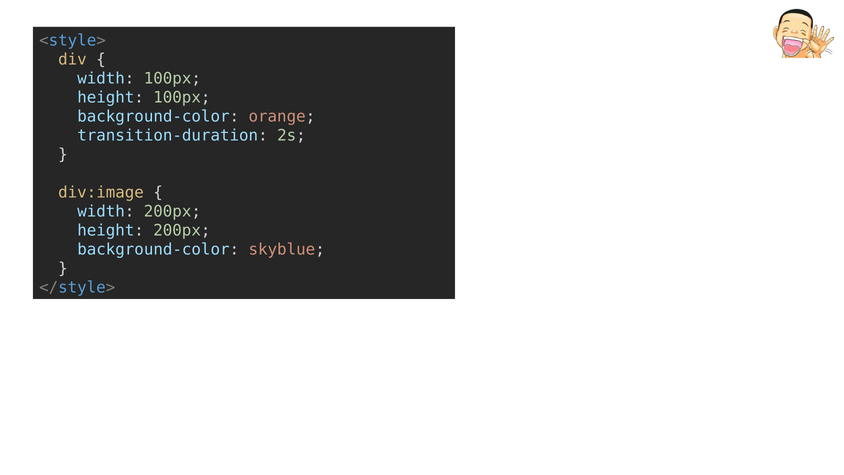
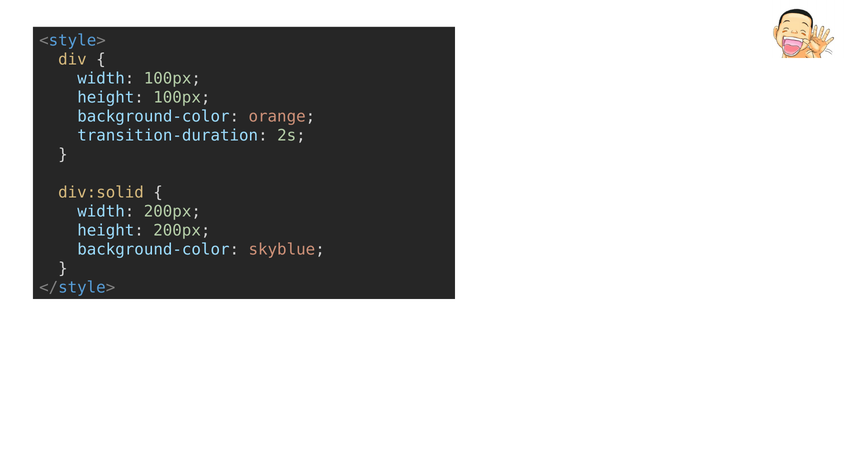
div:image: div:image -> div:solid (101, 192)
